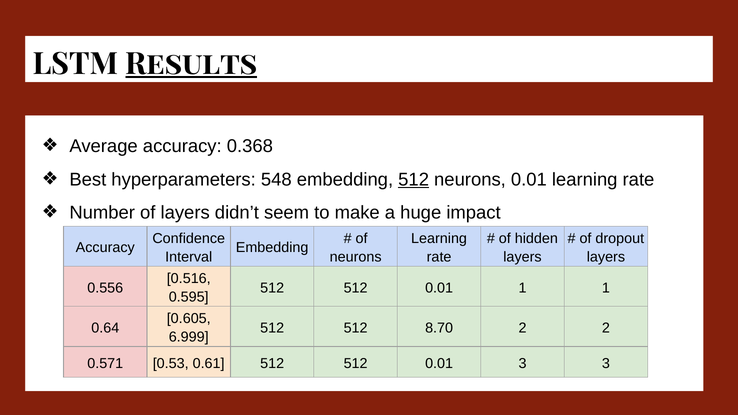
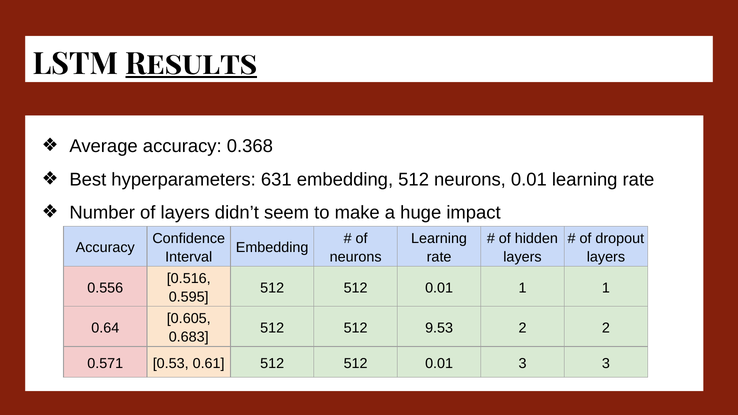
548: 548 -> 631 (276, 179)
512 underline: present -> none (414, 179)
8.70: 8.70 -> 9.53 (439, 328)
6.999: 6.999 -> 0.683 (189, 337)
